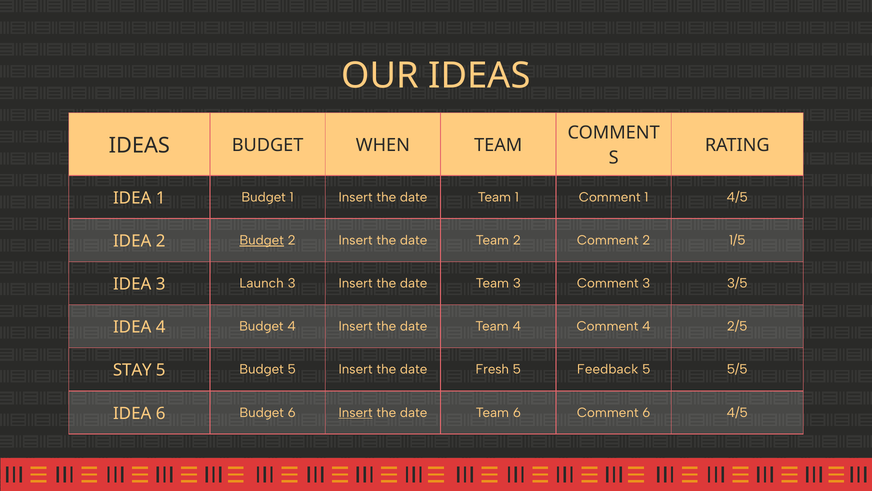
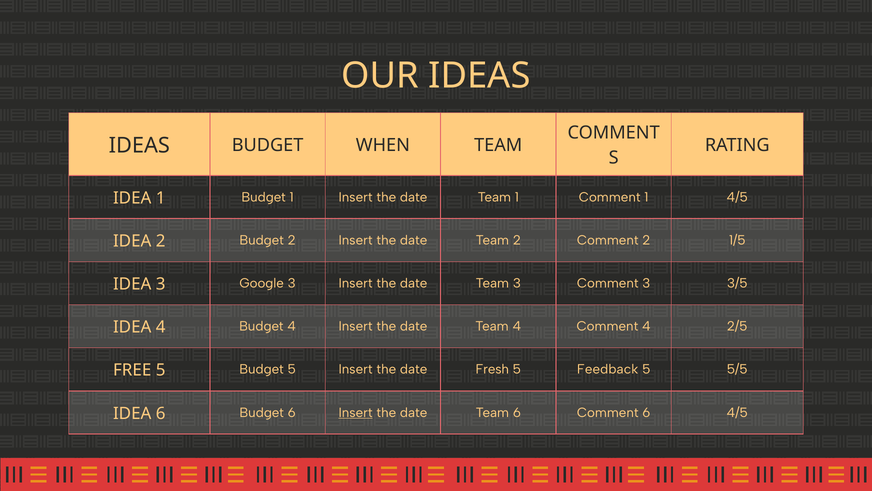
Budget underline: present -> none (262, 240)
Launch: Launch -> Google (262, 283)
STAY: STAY -> FREE (132, 370)
